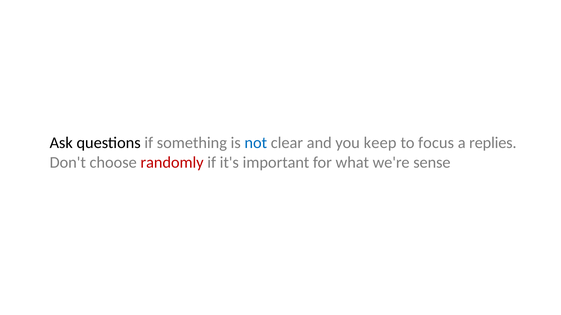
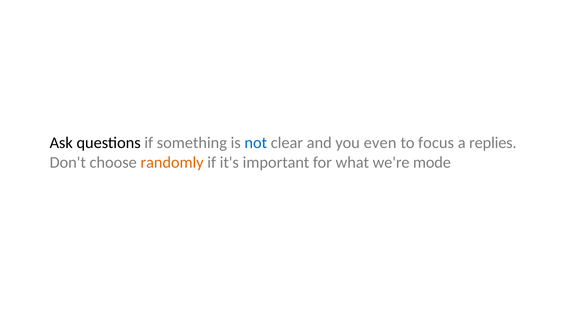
keep: keep -> even (380, 143)
randomly colour: red -> orange (172, 163)
sense: sense -> mode (432, 163)
